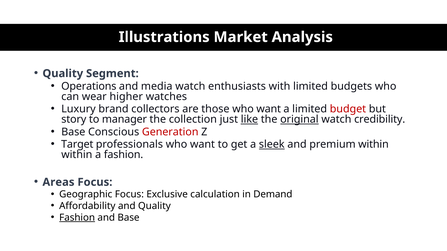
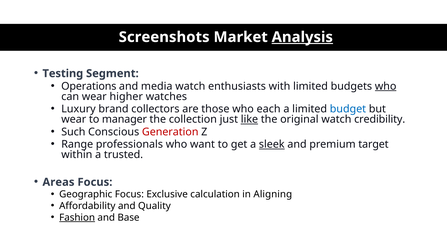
Illustrations: Illustrations -> Screenshots (164, 37)
Analysis underline: none -> present (302, 37)
Quality: Quality -> Testing (63, 74)
who underline: none -> present (386, 86)
those who want: want -> each (269, 109)
budget colour: red -> blue (348, 109)
story: story -> wear (74, 120)
original underline: present -> none (299, 120)
Base: Base -> Such (73, 132)
Target: Target -> Range (77, 145)
premium within: within -> target (373, 145)
a fashion: fashion -> trusted (124, 155)
Demand: Demand -> Aligning (273, 195)
